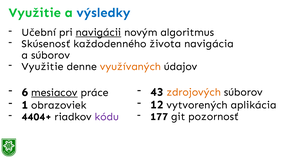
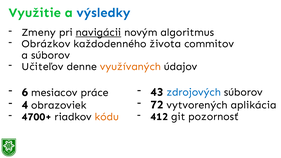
Učební: Učební -> Zmeny (39, 32)
Skúsenosť: Skúsenosť -> Obrázkov (46, 44)
navigácia: navigácia -> commitov (209, 44)
Využitie: Využitie -> Učiteľov (43, 67)
zdrojových colour: orange -> blue (194, 92)
mesiacov underline: present -> none (54, 93)
12: 12 -> 72 (157, 105)
1: 1 -> 4 (25, 105)
177: 177 -> 412 (159, 117)
4404+: 4404+ -> 4700+ (37, 117)
kódu colour: purple -> orange (107, 117)
